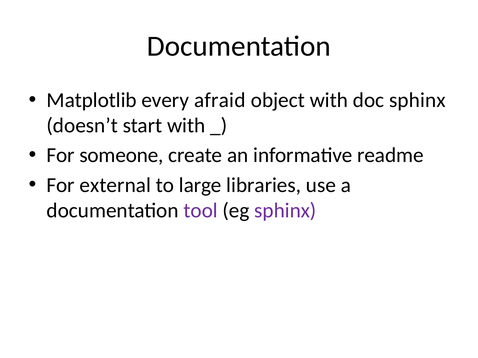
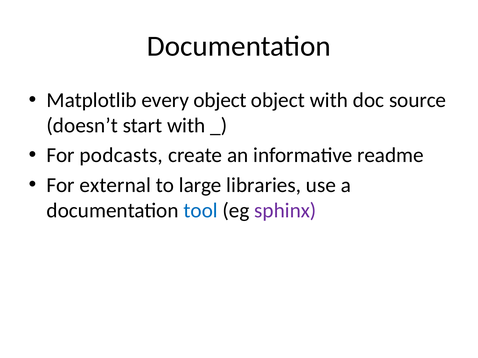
every afraid: afraid -> object (220, 100)
doc sphinx: sphinx -> source (418, 100)
someone: someone -> podcasts (121, 156)
tool colour: purple -> blue (201, 211)
